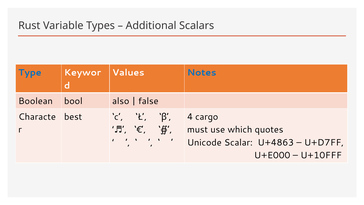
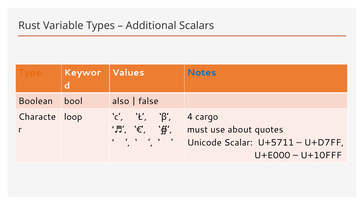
Type colour: blue -> orange (30, 73)
best: best -> loop (73, 117)
which: which -> about (240, 130)
U+4863: U+4863 -> U+5711 (276, 142)
